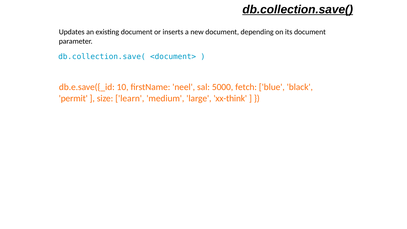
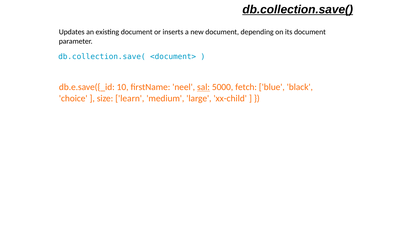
sal underline: none -> present (204, 87)
permit: permit -> choice (73, 98)
xx-think: xx-think -> xx-child (230, 98)
